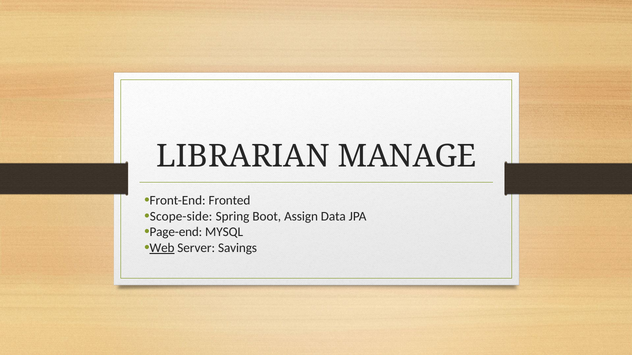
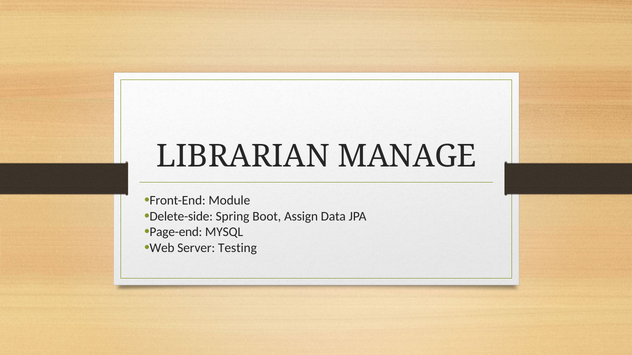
Fronted: Fronted -> Module (229, 201)
Scope-side: Scope-side -> Delete-side (181, 217)
Web underline: present -> none (162, 248)
Savings: Savings -> Testing (237, 248)
